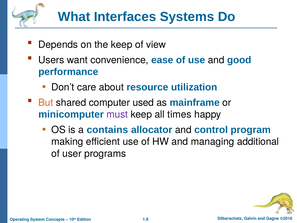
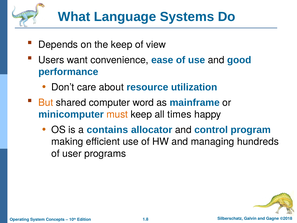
Interfaces: Interfaces -> Language (125, 17)
used: used -> word (143, 102)
must colour: purple -> orange (117, 114)
additional: additional -> hundreds (258, 142)
